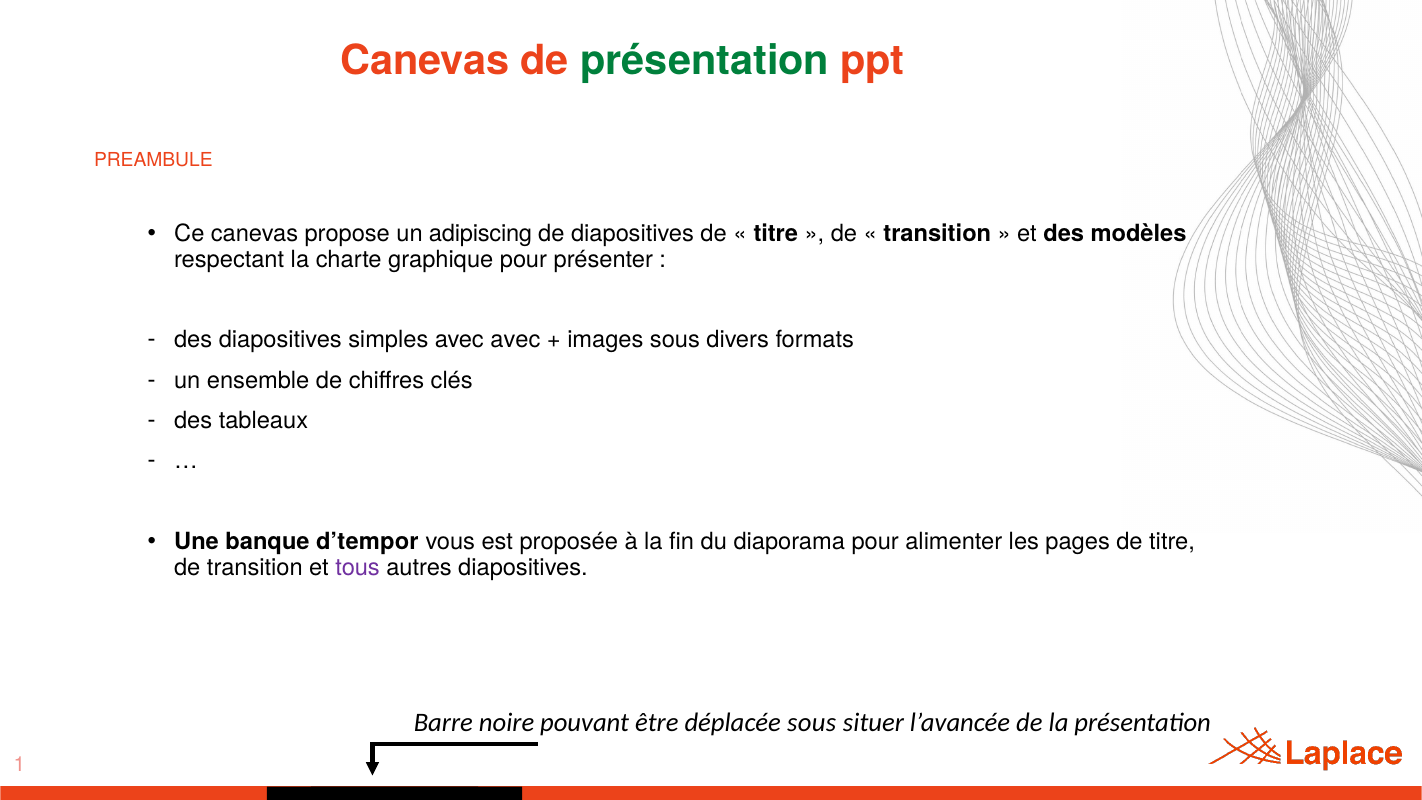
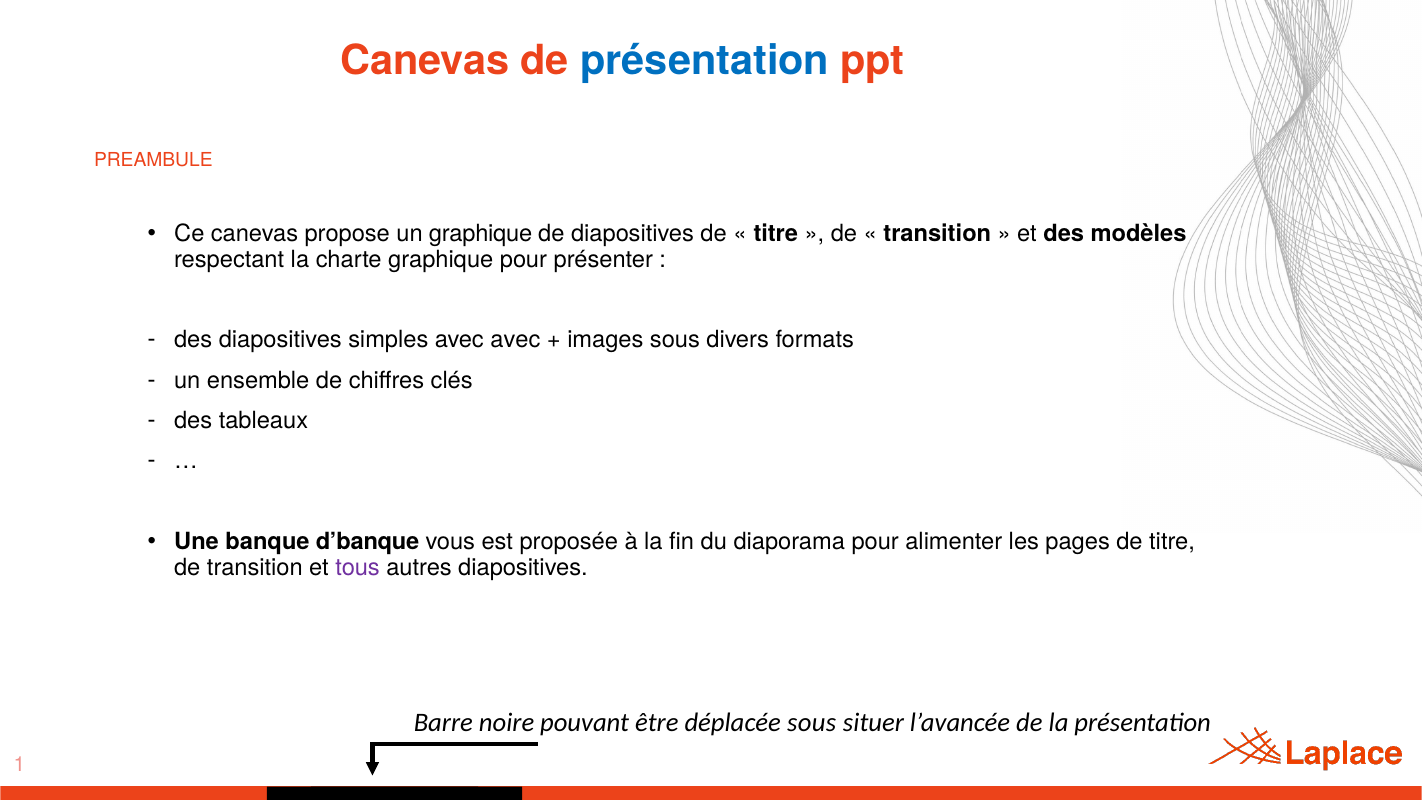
présentation colour: green -> blue (705, 60)
un adipiscing: adipiscing -> graphique (481, 234)
d’tempor: d’tempor -> d’banque (368, 542)
